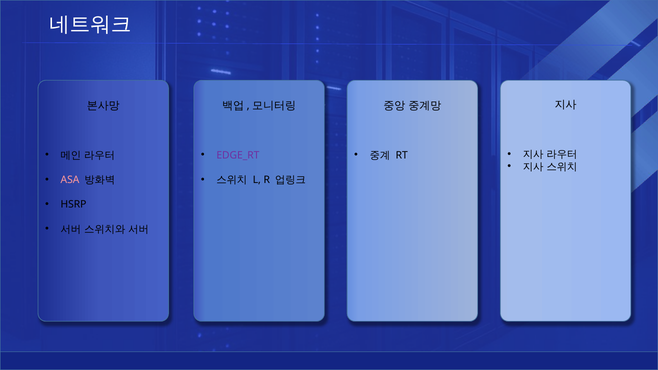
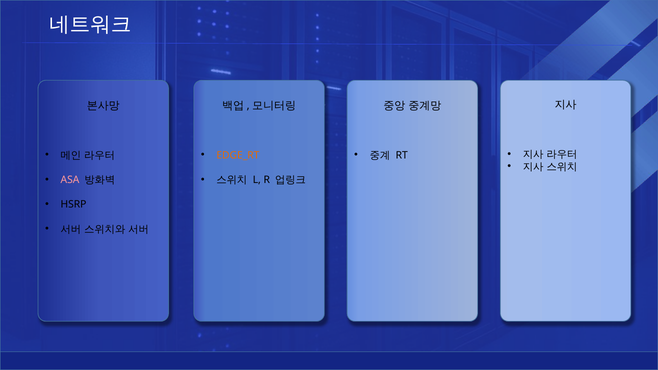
EDGE_RT colour: purple -> orange (238, 155)
